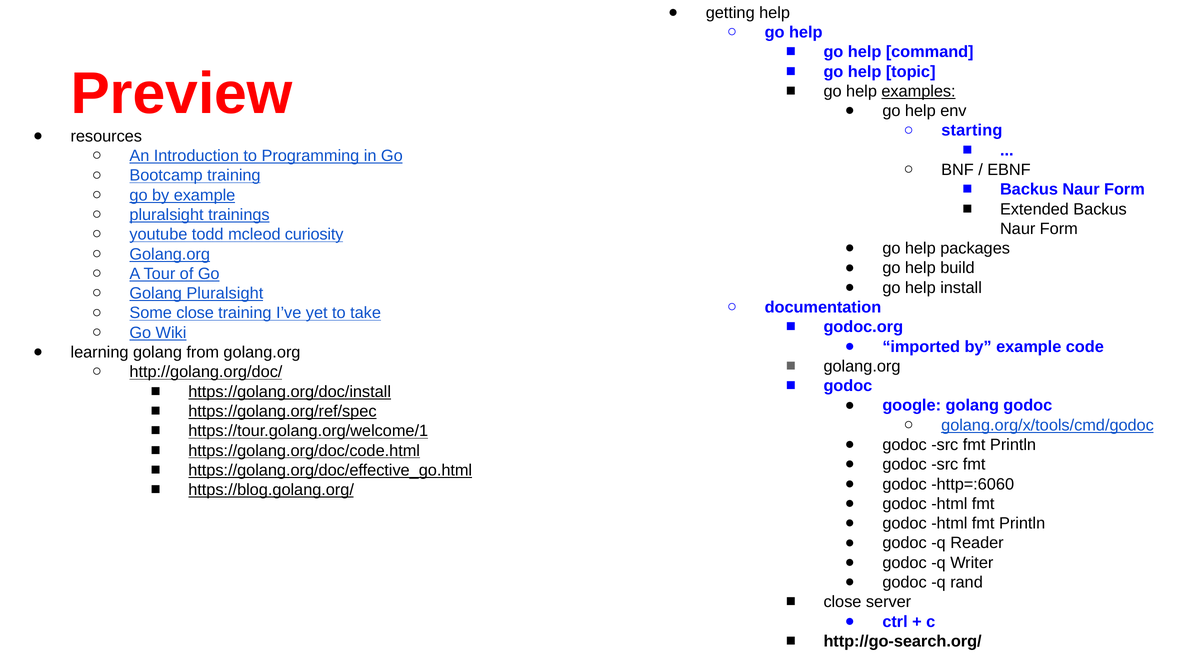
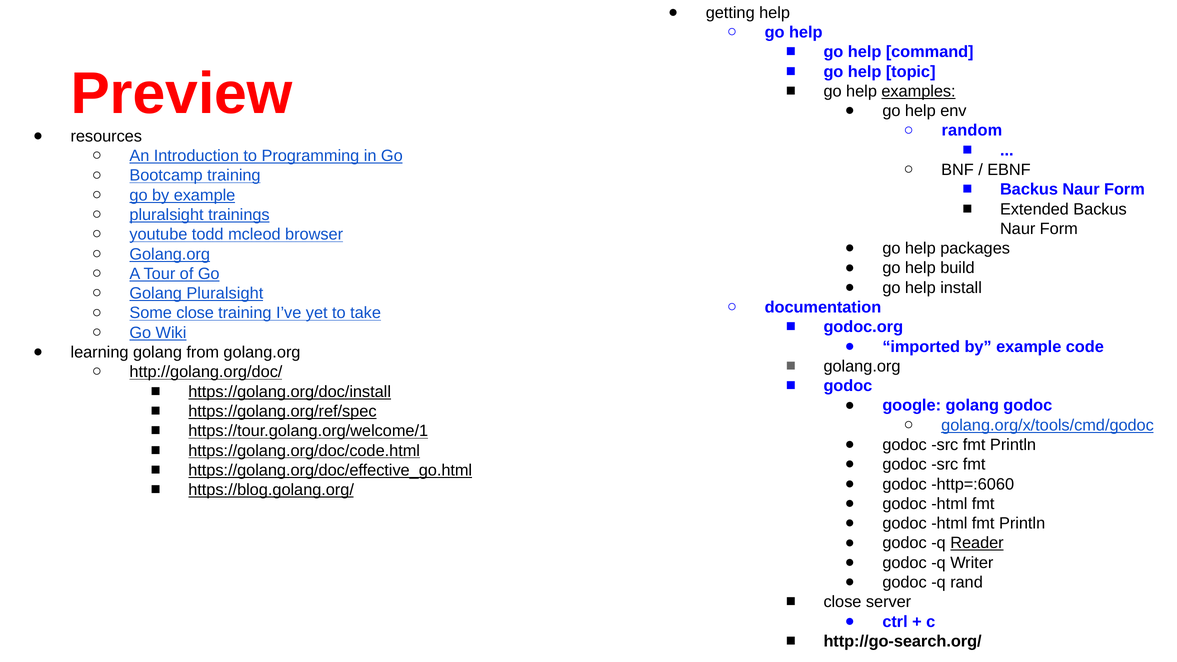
starting: starting -> random (972, 131)
curiosity: curiosity -> browser (314, 235)
Reader underline: none -> present (977, 543)
